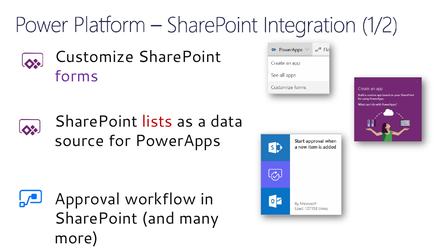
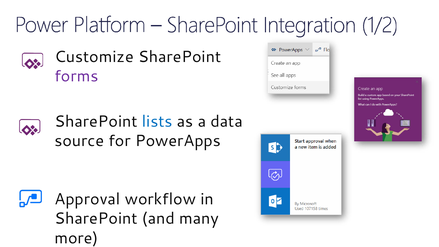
lists colour: red -> blue (157, 121)
